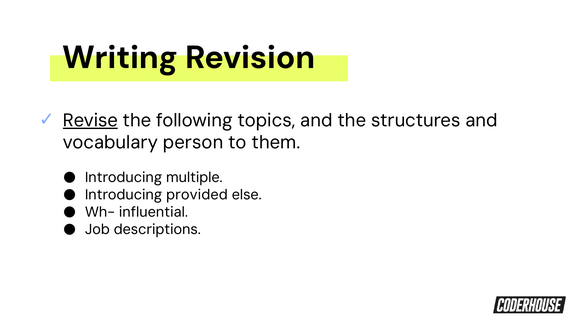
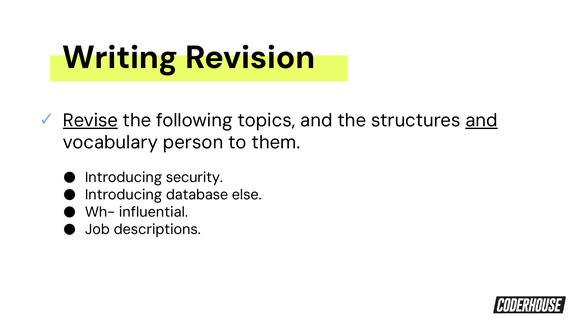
and underline: none -> present (482, 120)
multiple: multiple -> security (194, 177)
provided: provided -> database (197, 194)
